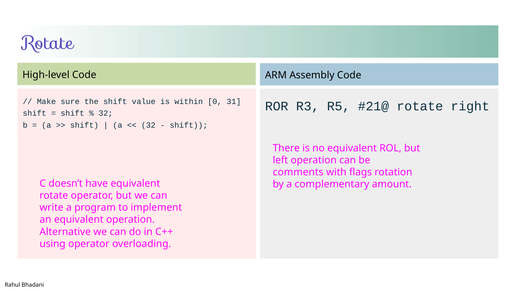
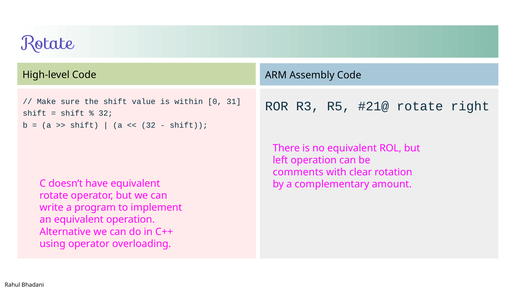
flags: flags -> clear (361, 172)
